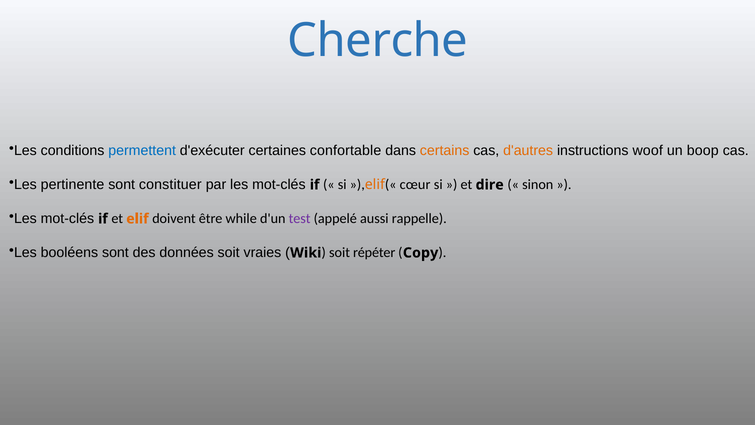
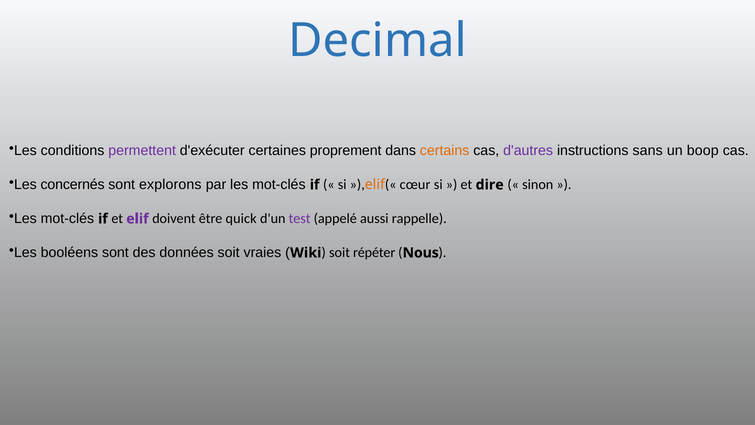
Cherche: Cherche -> Decimal (378, 41)
permettent colour: blue -> purple (142, 151)
confortable: confortable -> proprement (346, 151)
d'autres colour: orange -> purple (528, 151)
woof: woof -> sans (648, 151)
pertinente: pertinente -> concernés (73, 185)
constituer: constituer -> explorons (170, 185)
elif colour: orange -> purple (137, 219)
while: while -> quick (241, 219)
Copy: Copy -> Nous (421, 253)
